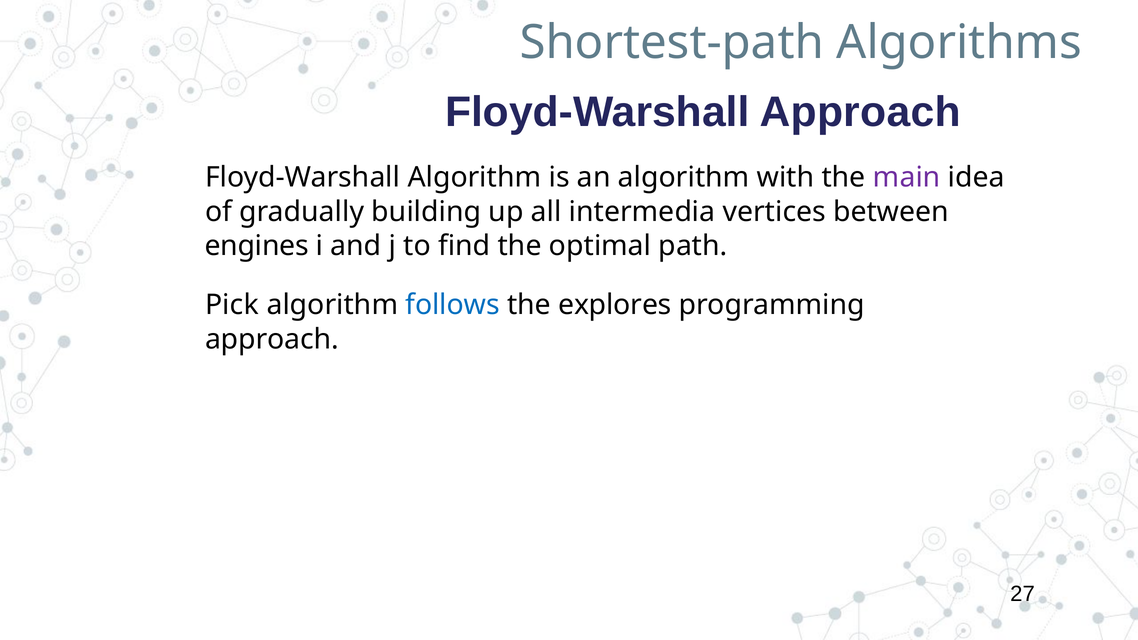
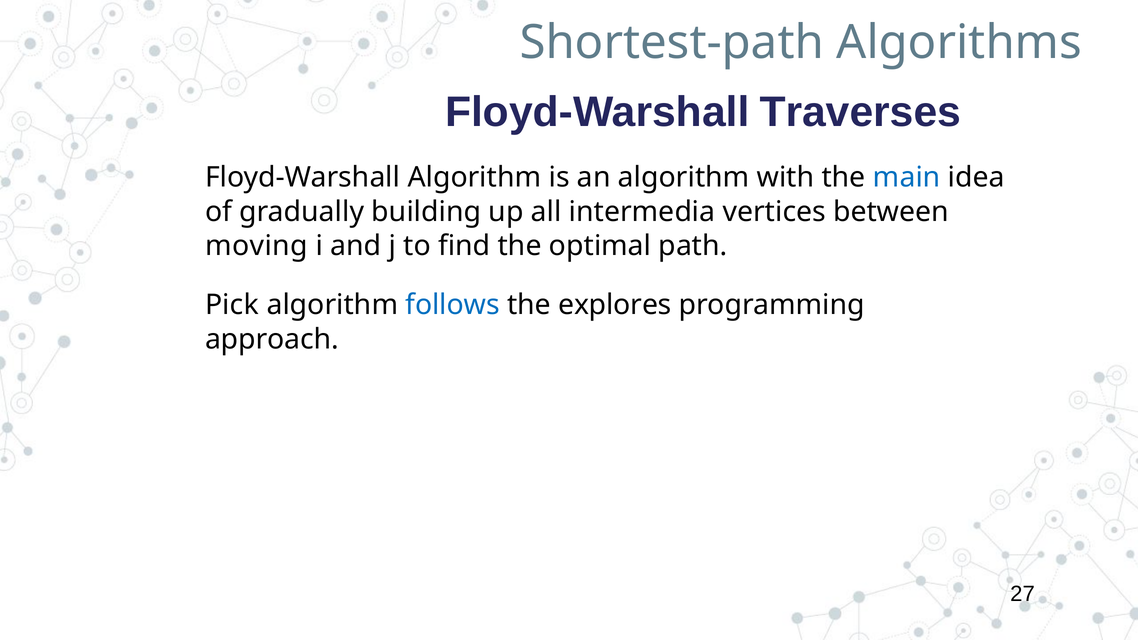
Floyd-Warshall Approach: Approach -> Traverses (860, 112)
main colour: purple -> blue (907, 178)
engines: engines -> moving (256, 246)
